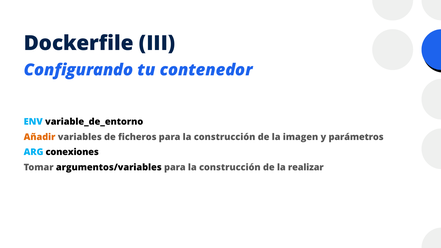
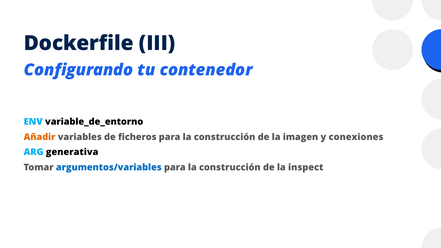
parámetros: parámetros -> conexiones (356, 137)
conexiones: conexiones -> generativa (72, 152)
argumentos/variables colour: black -> blue (109, 167)
realizar: realizar -> inspect (306, 167)
